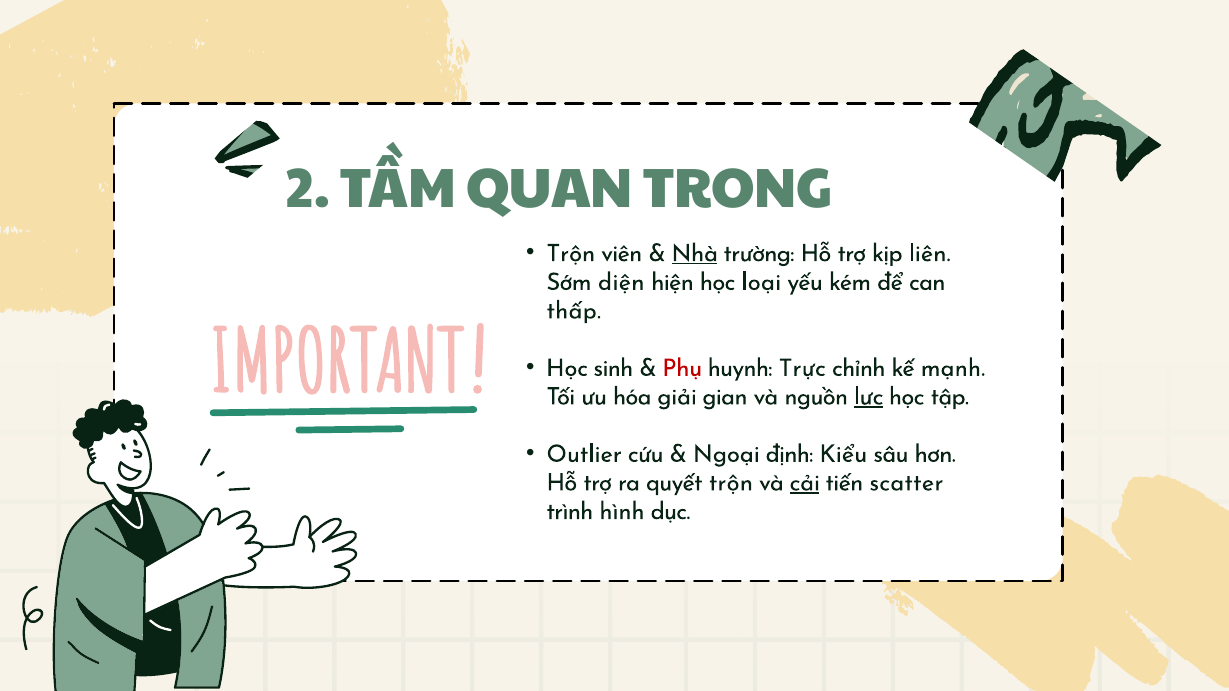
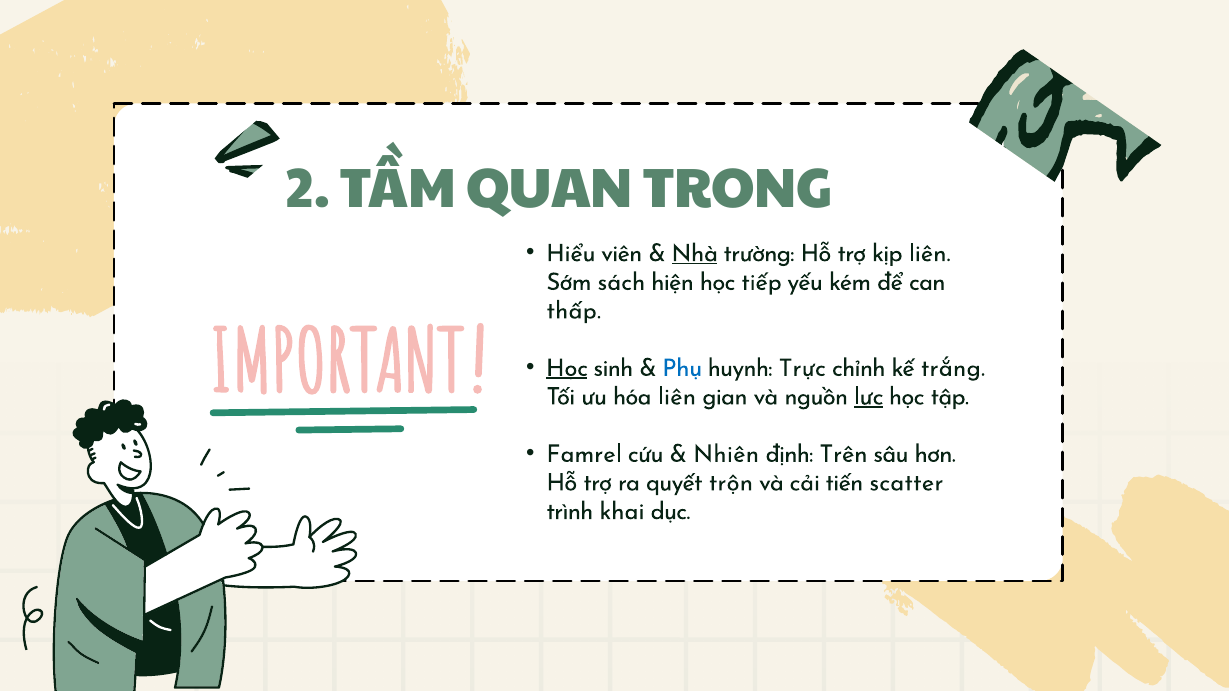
Trộn: Trộn -> Hiểu (571, 253)
diện: diện -> sách (621, 282)
loại: loại -> tiếp (762, 282)
Học underline: none -> present (567, 368)
Phụ colour: red -> blue (682, 368)
mạnh: mạnh -> trắng (953, 368)
hóa giải: giải -> liên (677, 397)
Outlier: Outlier -> Famrel (584, 454)
Ngoại: Ngoại -> Nhiên (726, 454)
Kiểu: Kiểu -> Trên (843, 454)
cải underline: present -> none (805, 483)
hình: hình -> khai (622, 511)
